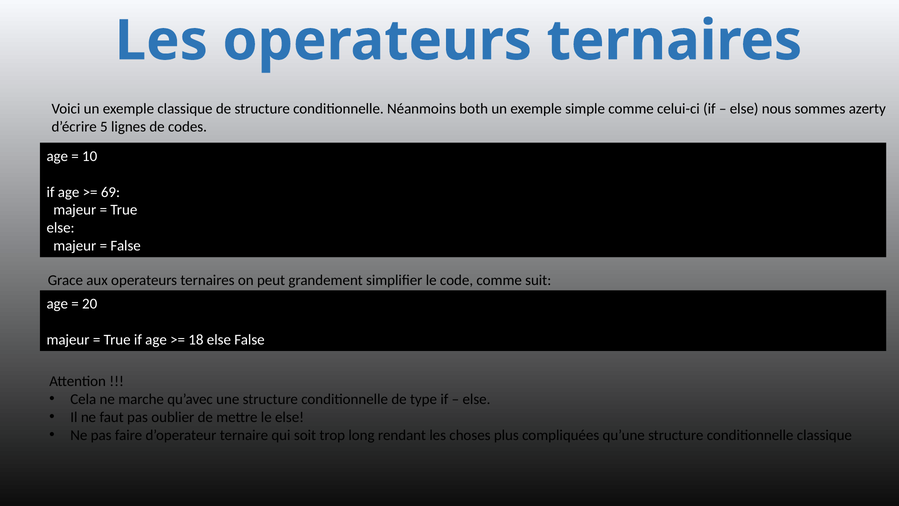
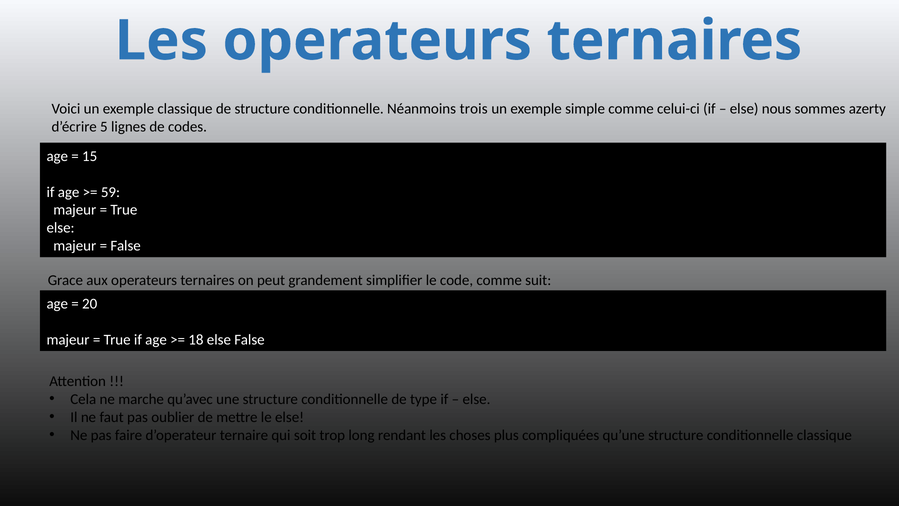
both: both -> trois (474, 109)
10: 10 -> 15 (90, 156)
69: 69 -> 59 (110, 192)
